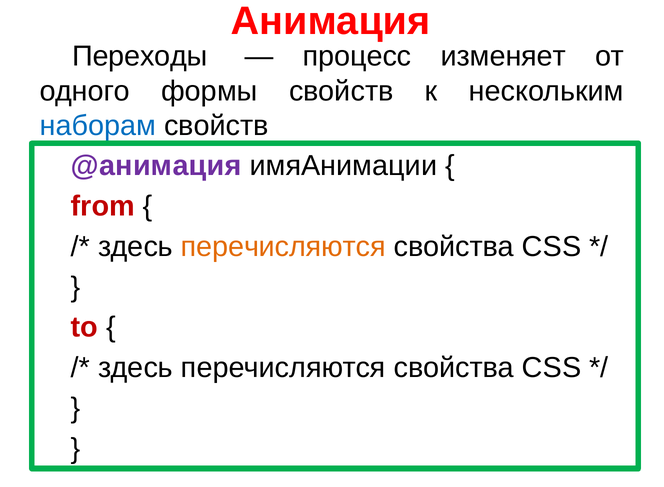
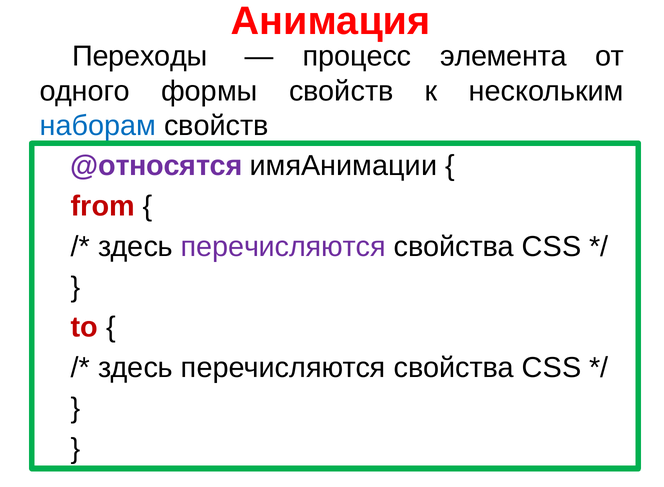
изменяет: изменяет -> элемента (504, 56)
@анимация: @анимация -> @относятся (156, 166)
перечисляются colour: orange -> purple (283, 246)
